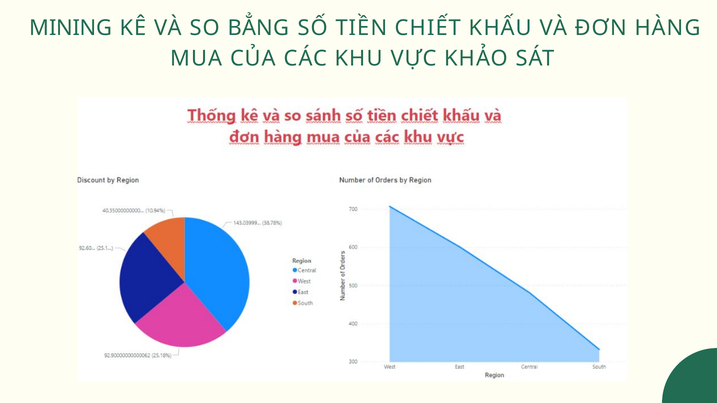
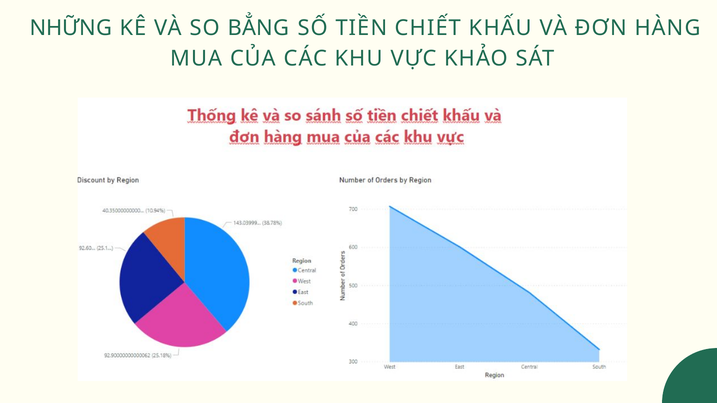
MINING: MINING -> NHỮNG (71, 28)
